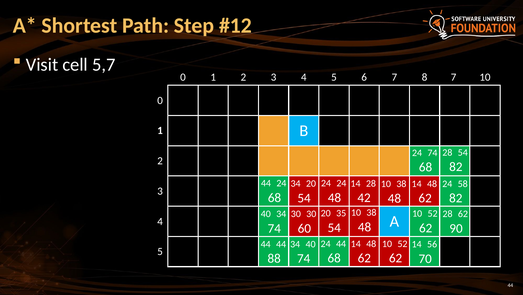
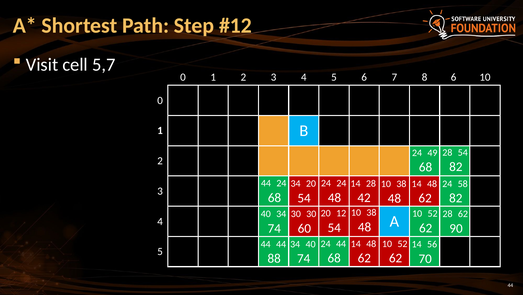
8 7: 7 -> 6 (454, 77)
74: 74 -> 49 (432, 152)
35: 35 -> 12 (341, 213)
